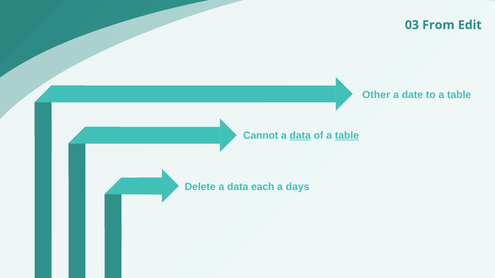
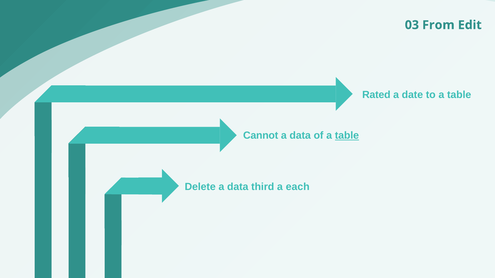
Other: Other -> Rated (376, 95)
data underline: present -> none (300, 136)
each: each -> third (263, 187)
days: days -> each (298, 187)
